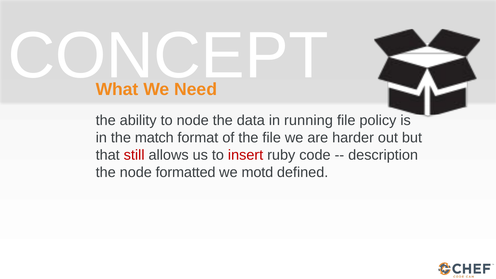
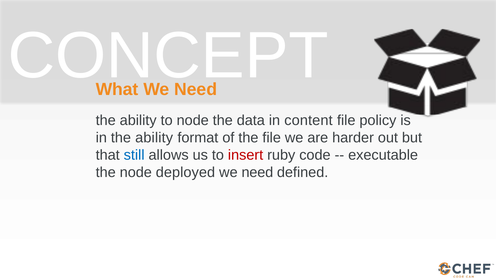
running: running -> content (308, 120)
in the match: match -> ability (154, 138)
still colour: red -> blue (134, 155)
description: description -> executable (383, 155)
formatted: formatted -> deployed (185, 172)
motd: motd -> need (257, 172)
